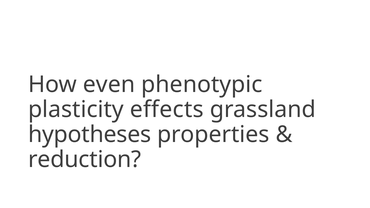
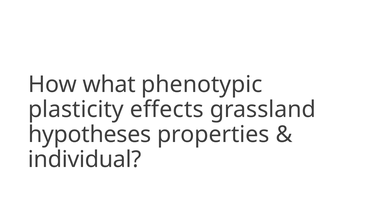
even: even -> what (109, 85)
reduction: reduction -> individual (85, 159)
